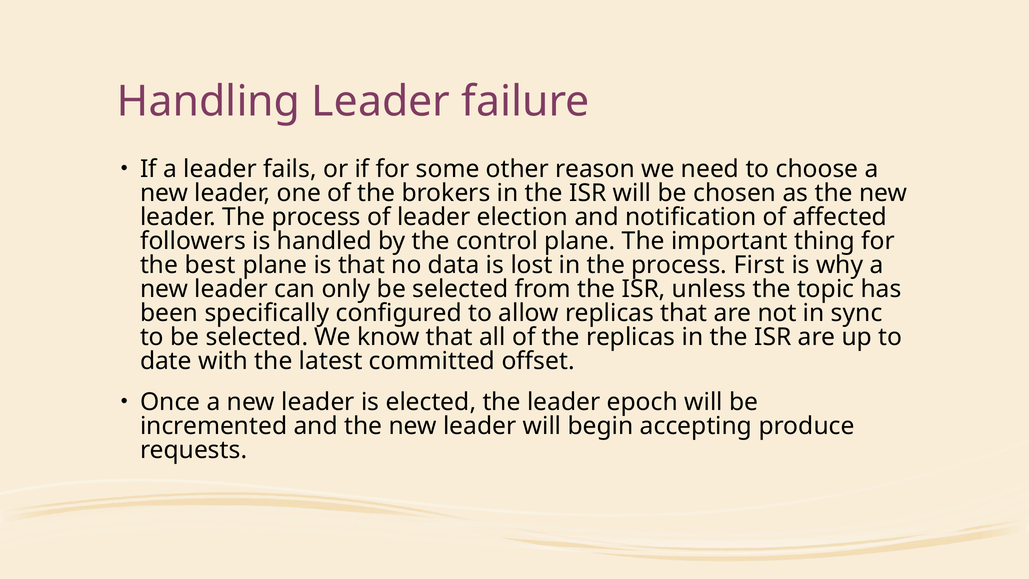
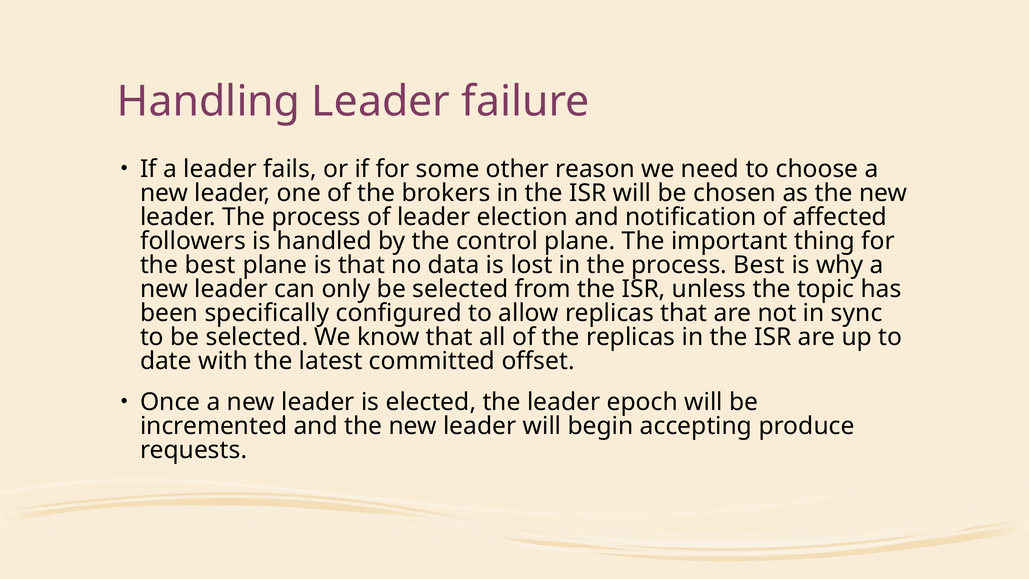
process First: First -> Best (759, 265)
